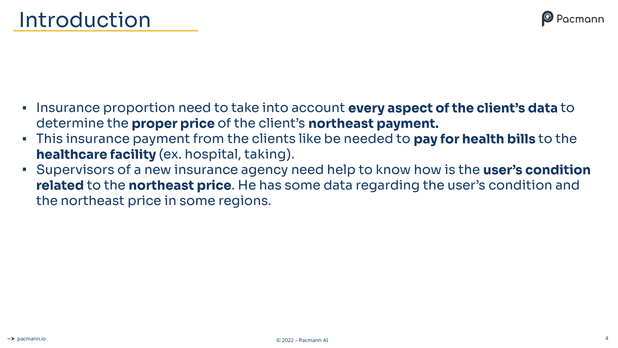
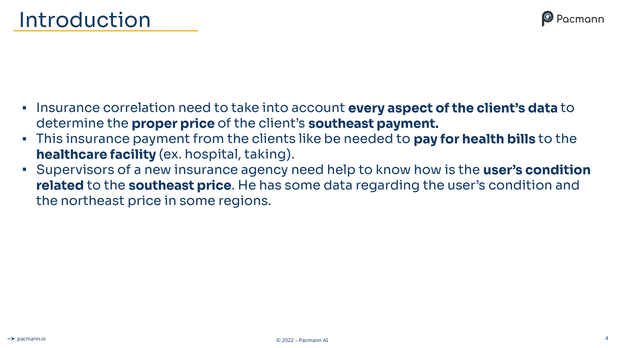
proportion: proportion -> correlation (139, 108)
client’s northeast: northeast -> southeast (341, 123)
to the northeast: northeast -> southeast (161, 185)
